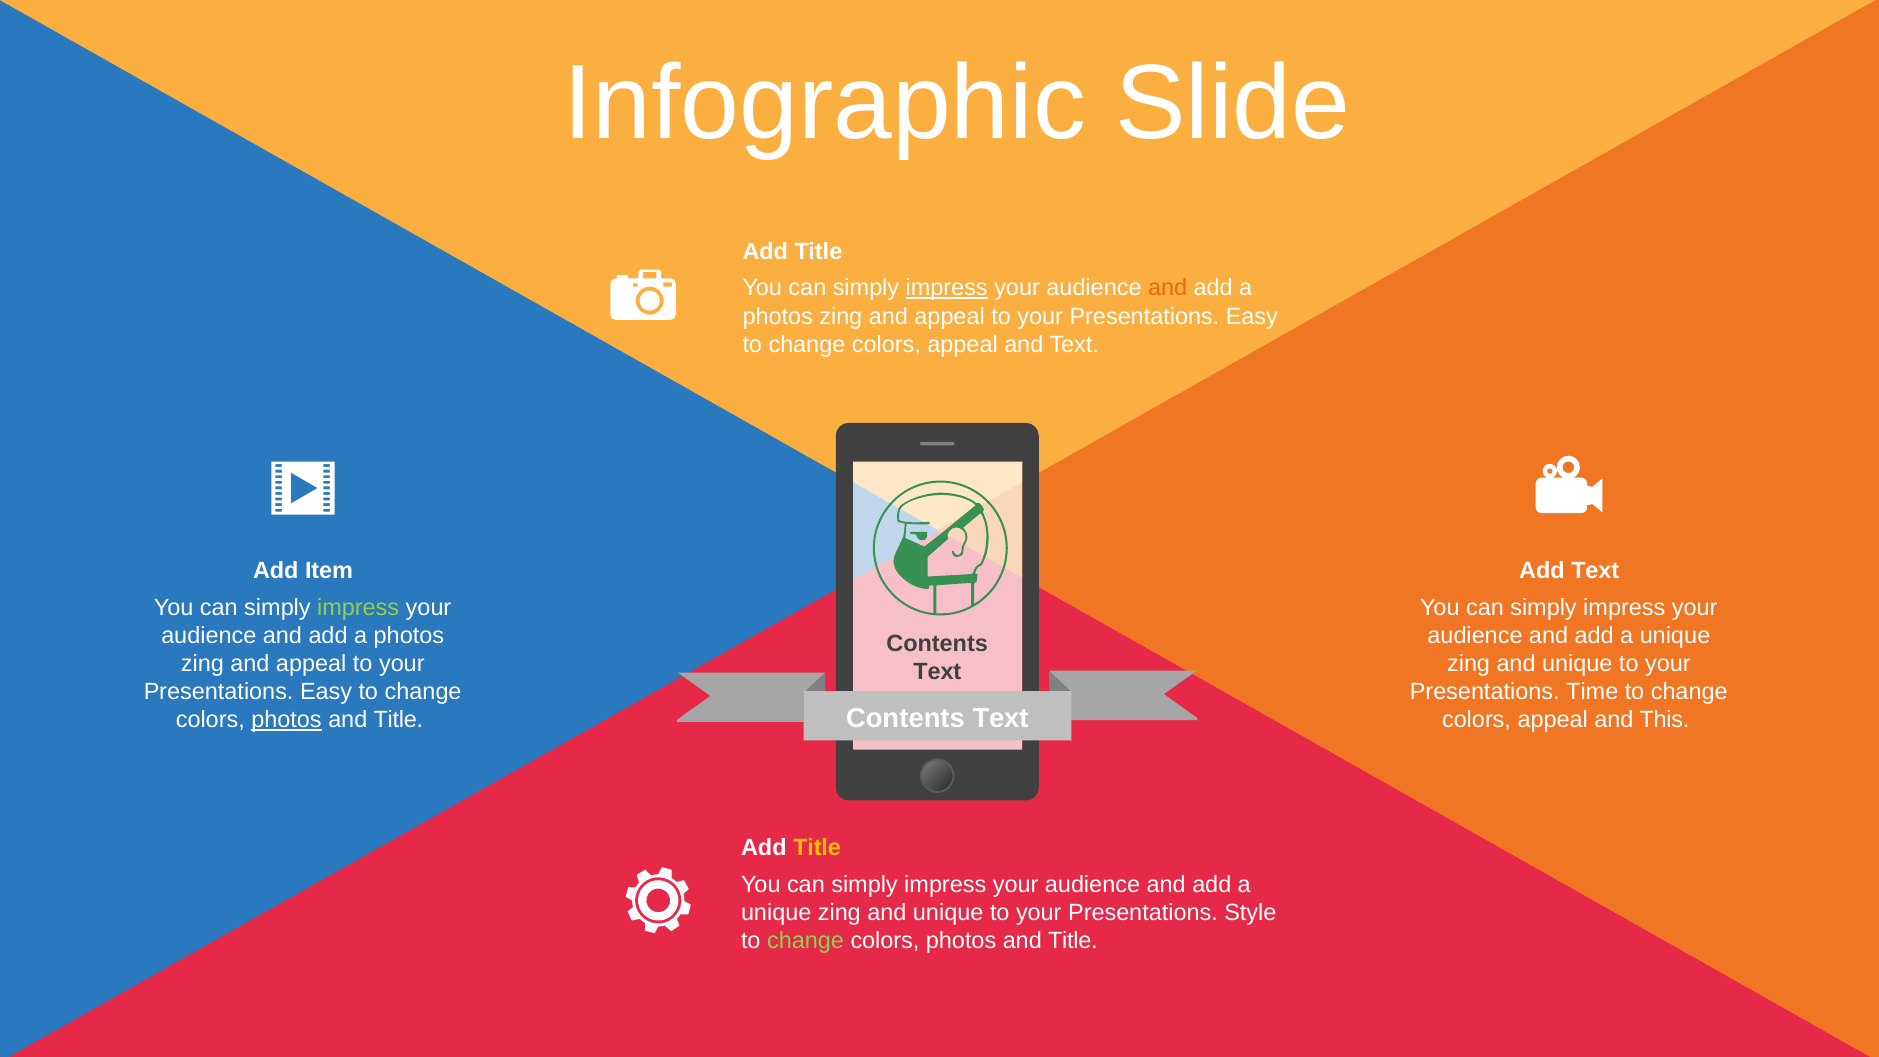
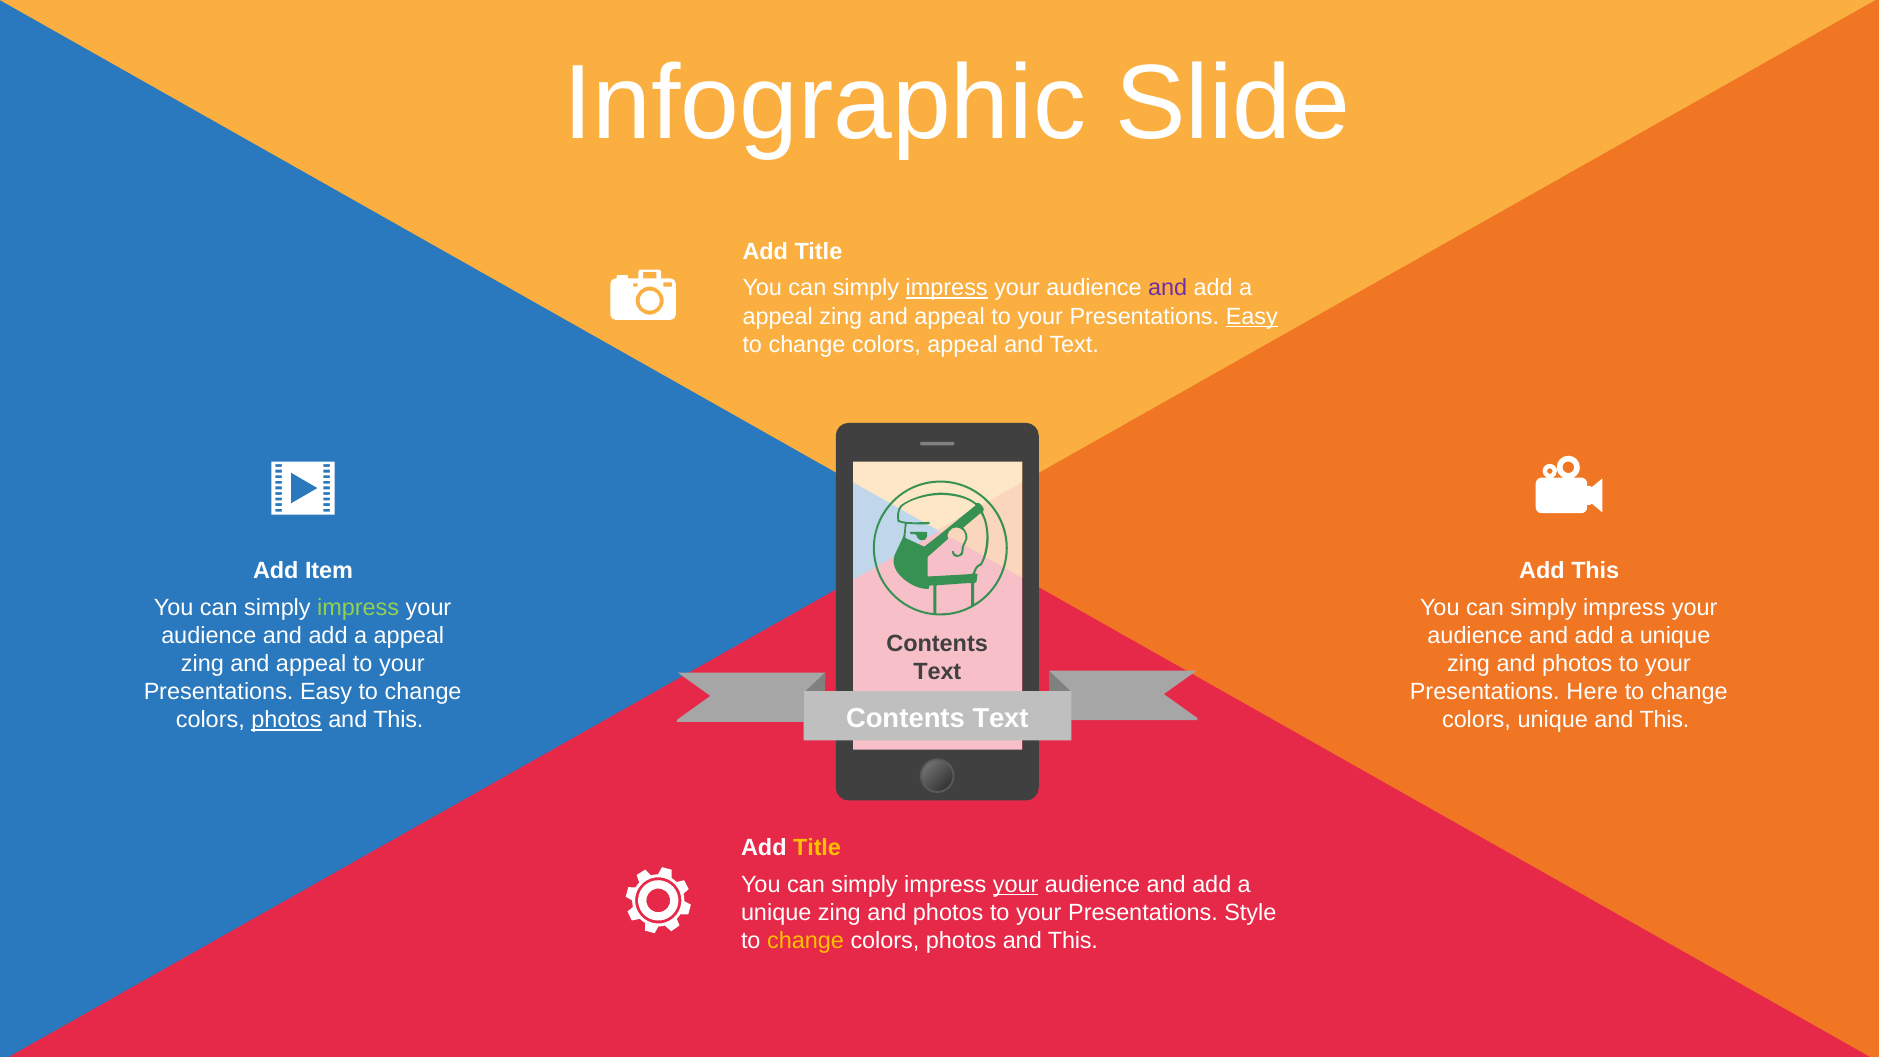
and colour: orange -> purple (1168, 288)
photos: photos -> appeal (778, 316)
Easy underline: none -> present (1252, 316)
Add Text: Text -> This (1595, 571)
photos: photos -> appeal (409, 635)
unique: unique -> photos (1577, 664)
Time: Time -> Here (1592, 692)
Title: Title -> This (398, 720)
appeal: appeal -> unique (1553, 720)
your underline: none -> present (1016, 885)
unique: unique -> photos (948, 913)
change colour: light green -> yellow (805, 941)
Title: Title -> This (1073, 941)
